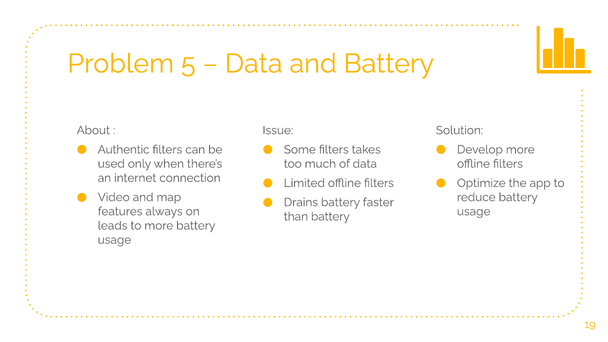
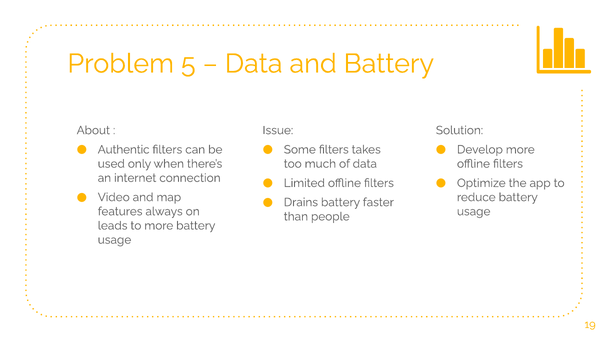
than battery: battery -> people (330, 217)
